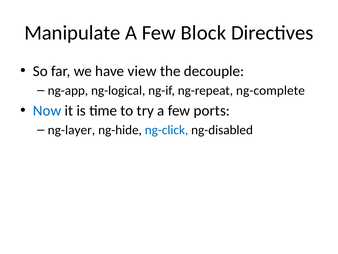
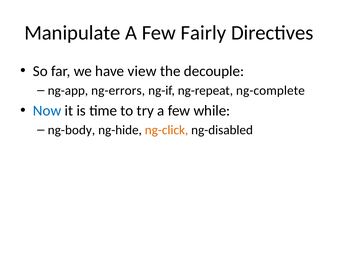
Block: Block -> Fairly (203, 33)
ng-logical: ng-logical -> ng-errors (118, 90)
ports: ports -> while (212, 110)
ng-layer: ng-layer -> ng-body (71, 130)
ng-click colour: blue -> orange (167, 130)
